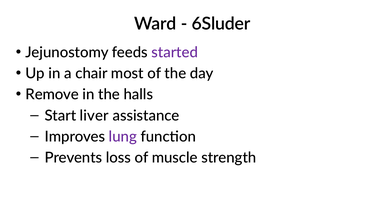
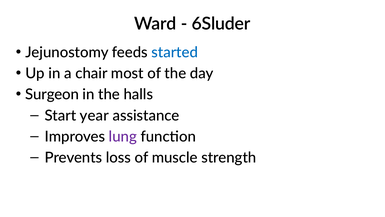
started colour: purple -> blue (175, 52)
Remove: Remove -> Surgeon (52, 94)
liver: liver -> year (94, 115)
